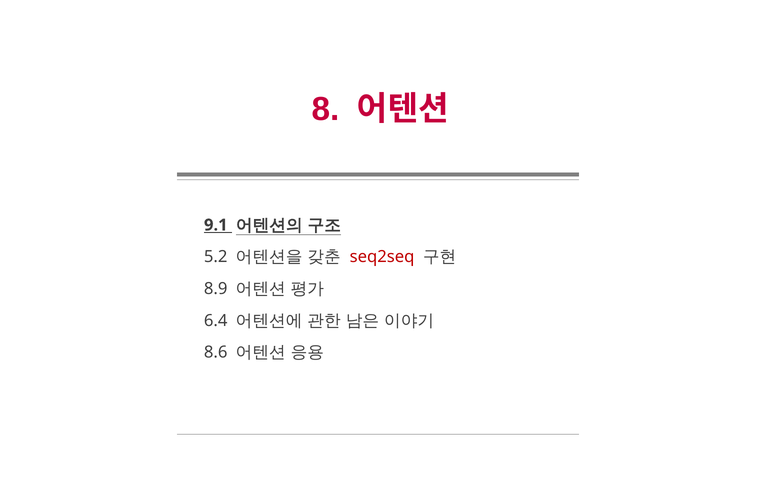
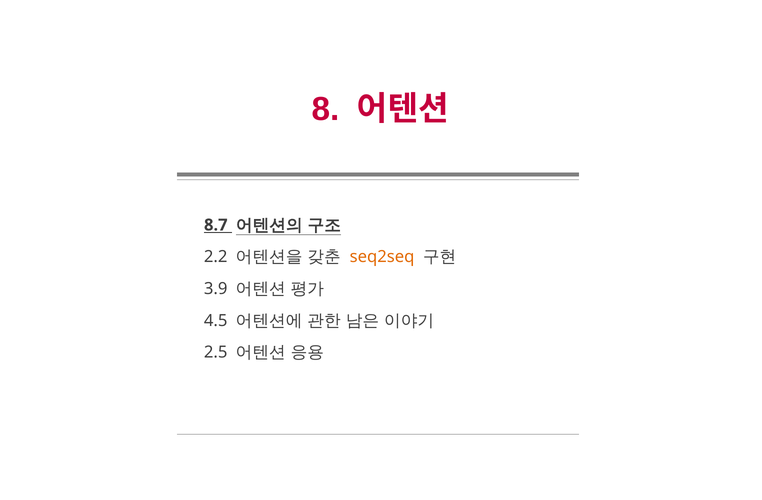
9.1: 9.1 -> 8.7 (216, 225)
5.2: 5.2 -> 2.2 (216, 257)
seq2seq colour: red -> orange (382, 257)
8.9: 8.9 -> 3.9 (216, 289)
6.4: 6.4 -> 4.5 (216, 321)
8.6: 8.6 -> 2.5 (216, 353)
